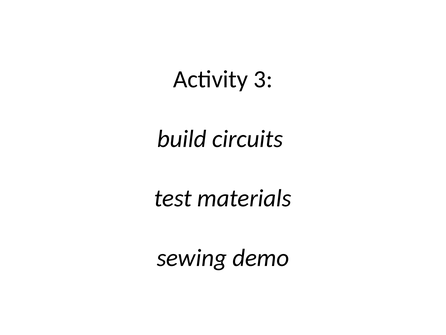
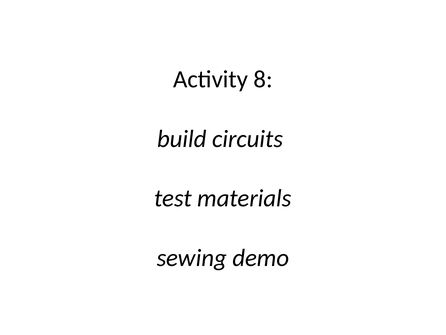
3: 3 -> 8 (263, 79)
